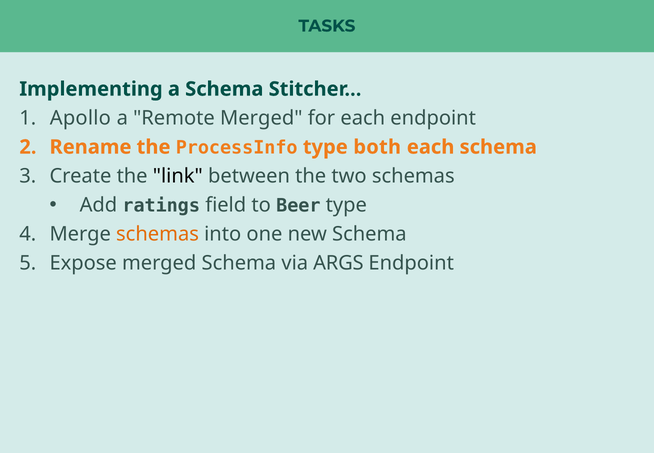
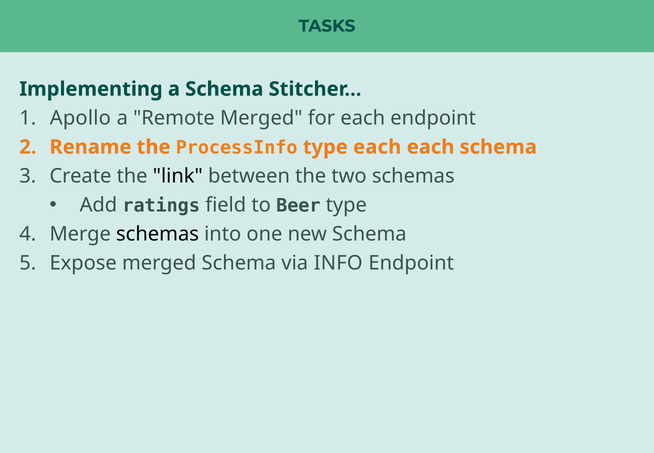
type both: both -> each (377, 147)
schemas colour: orange -> black (158, 234)
ARGS: ARGS -> INFO (338, 263)
